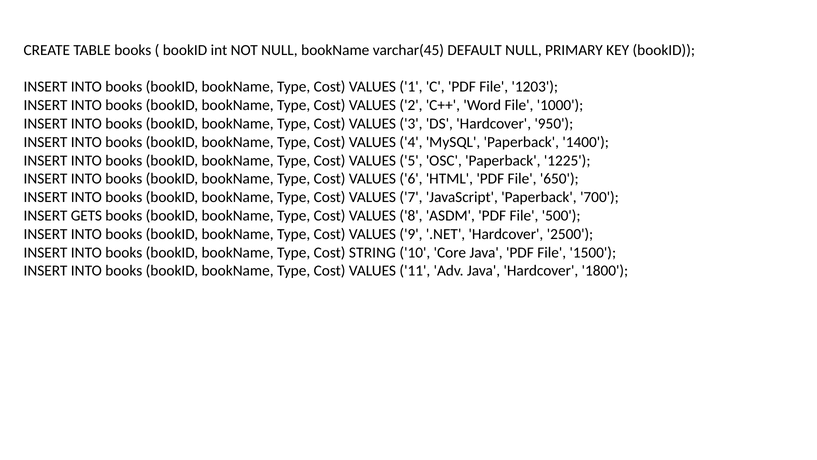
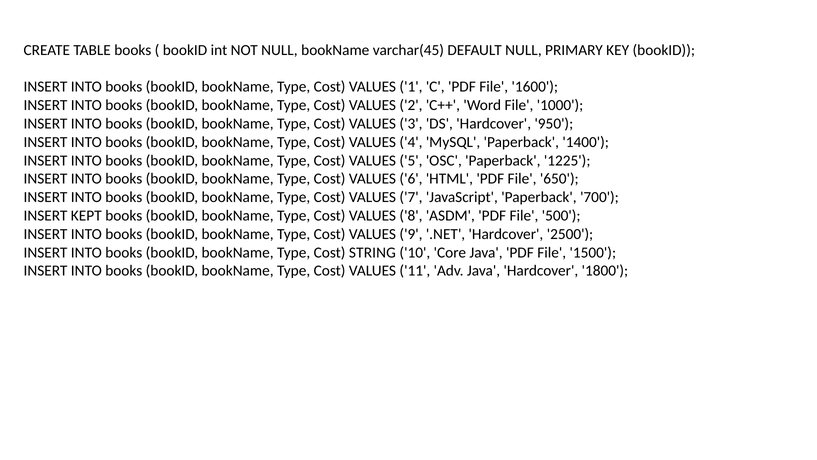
1203: 1203 -> 1600 (535, 87)
GETS: GETS -> KEPT (86, 215)
